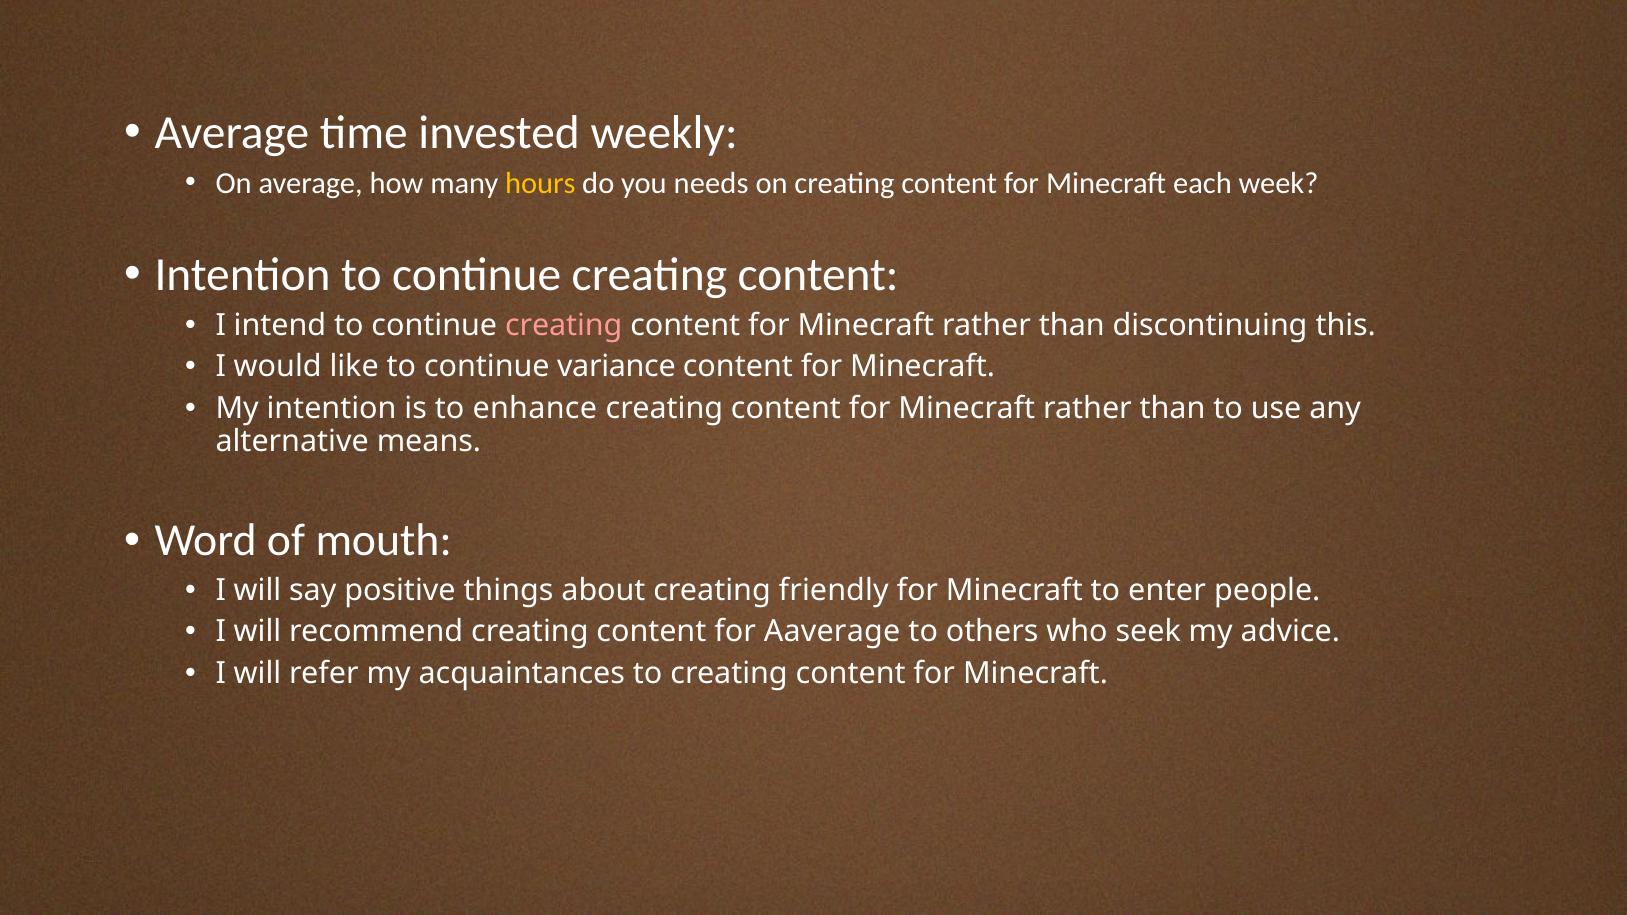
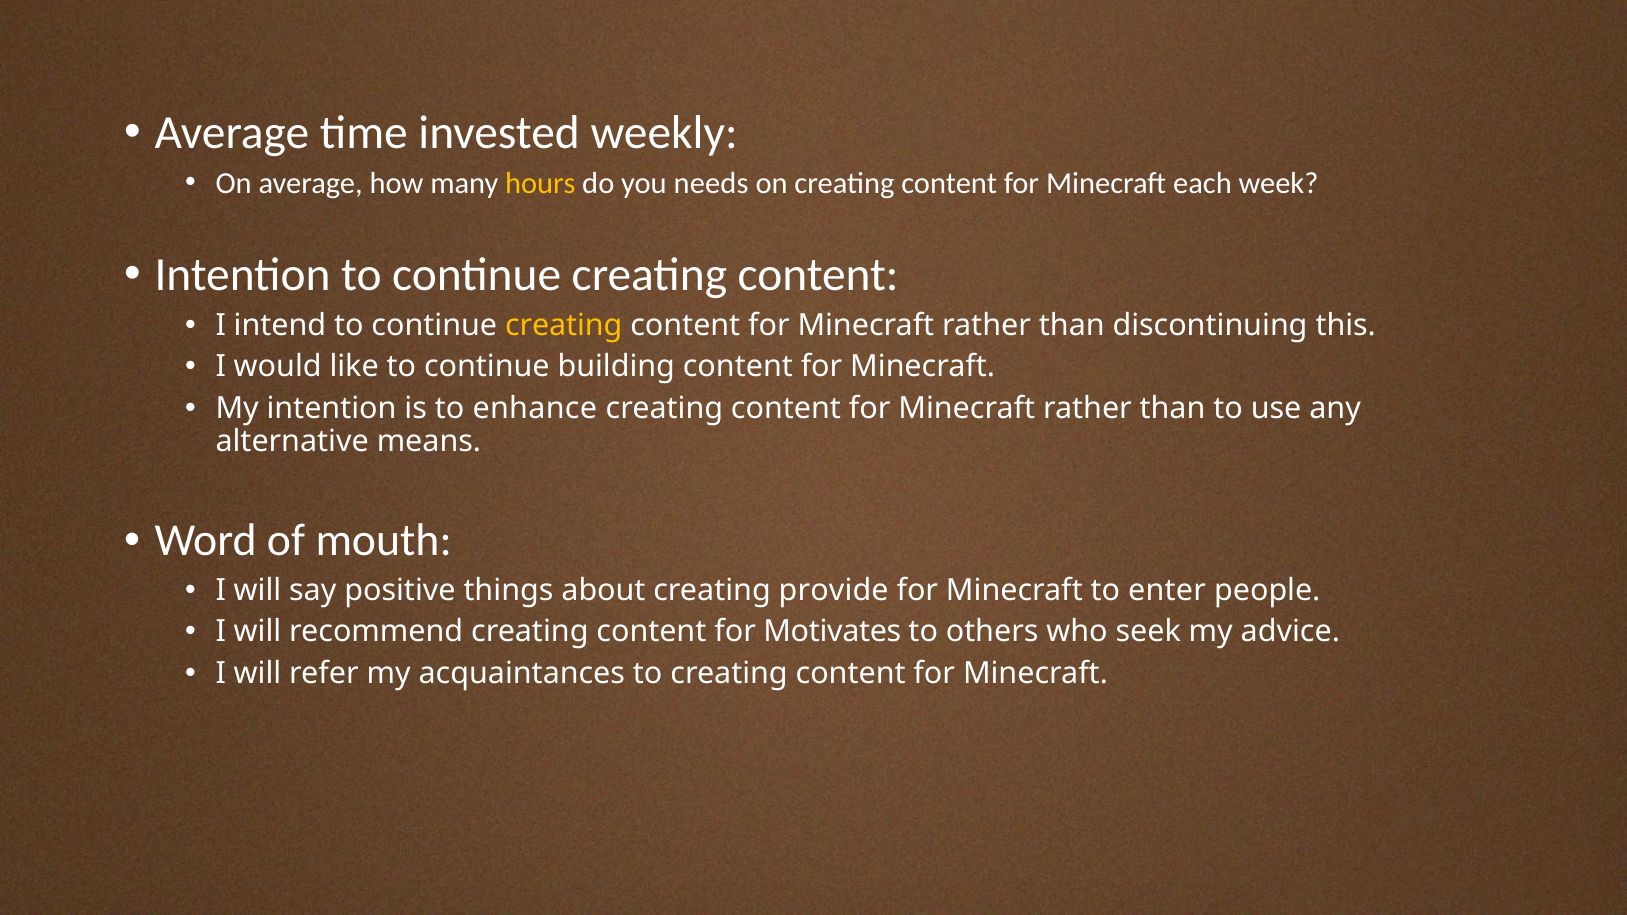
creating colour: pink -> yellow (564, 325)
variance: variance -> building (616, 367)
friendly: friendly -> provide (834, 590)
Aaverage: Aaverage -> Motivates (832, 632)
